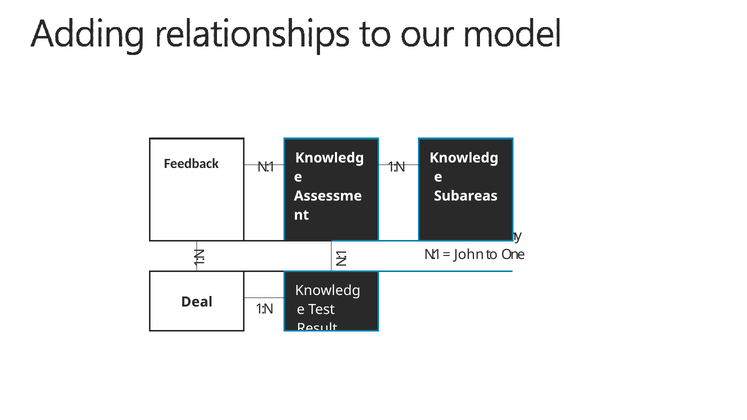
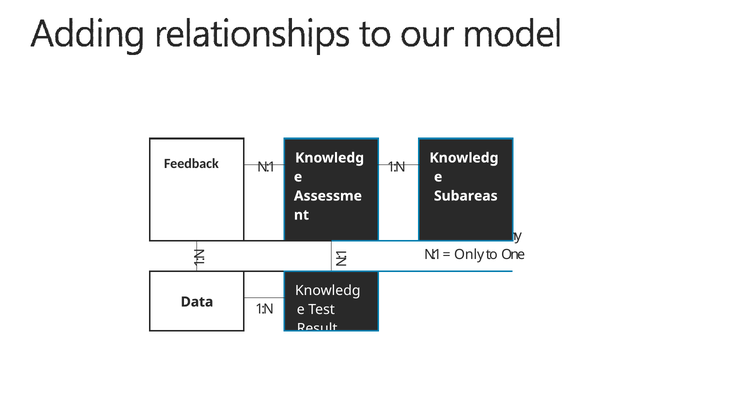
John: John -> Only (469, 255)
Deal: Deal -> Data (197, 302)
